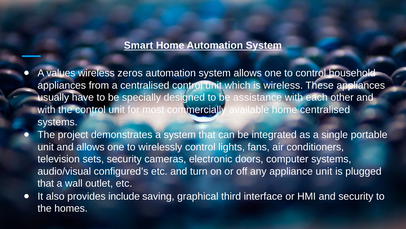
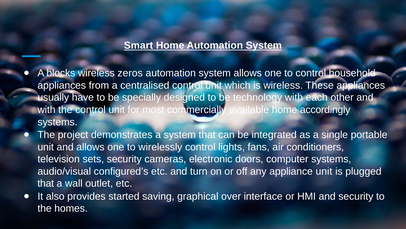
values: values -> blocks (61, 73)
assistance: assistance -> technology (258, 97)
home centralised: centralised -> accordingly (325, 109)
include: include -> started (124, 196)
third: third -> over (231, 196)
